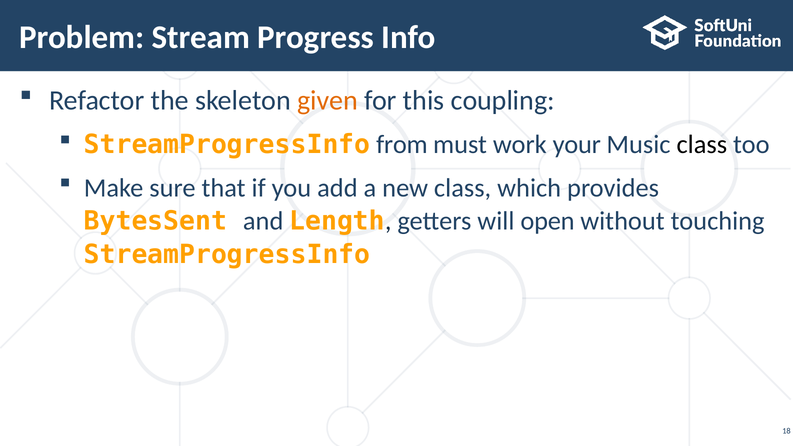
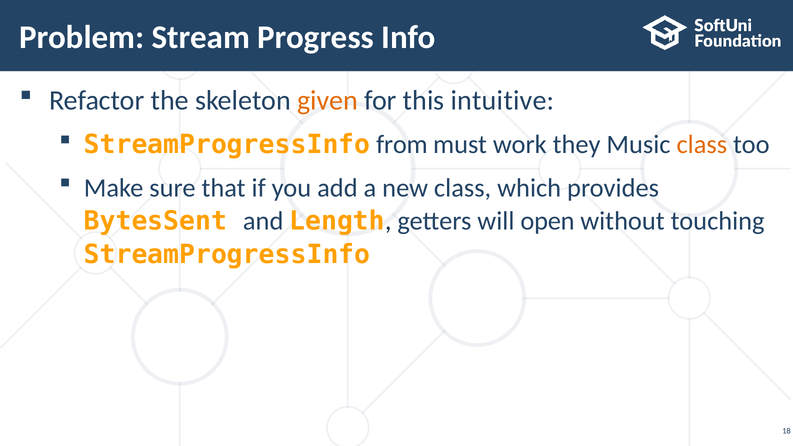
coupling: coupling -> intuitive (503, 101)
your: your -> they (577, 145)
class colour: black -> orange (702, 145)
